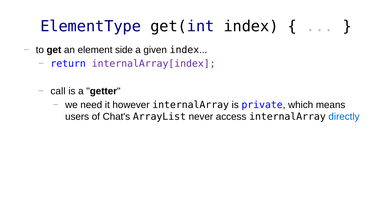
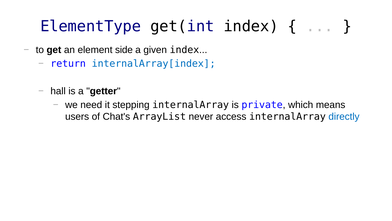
internalArray[index colour: purple -> blue (154, 64)
call: call -> hall (58, 91)
however: however -> stepping (131, 105)
